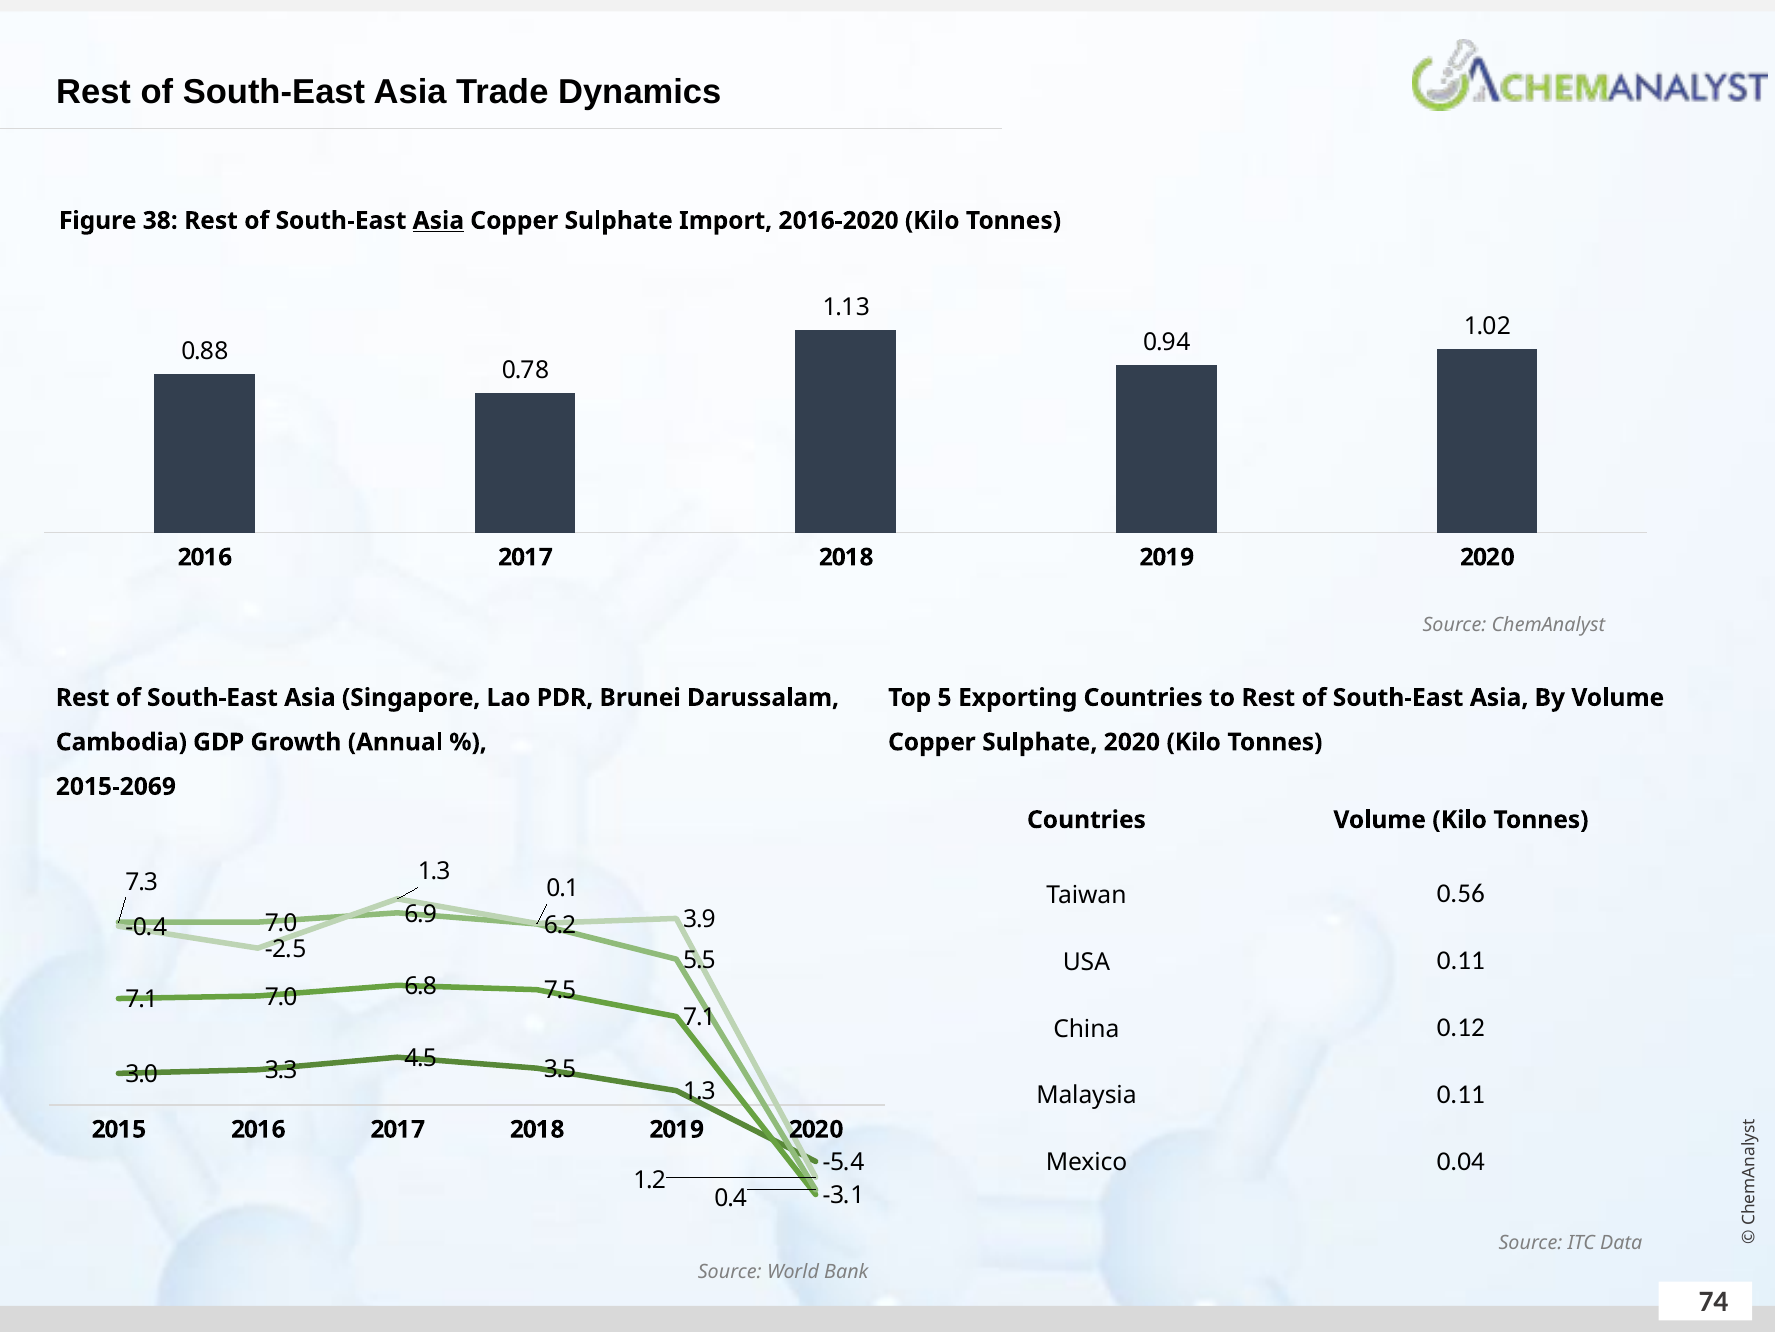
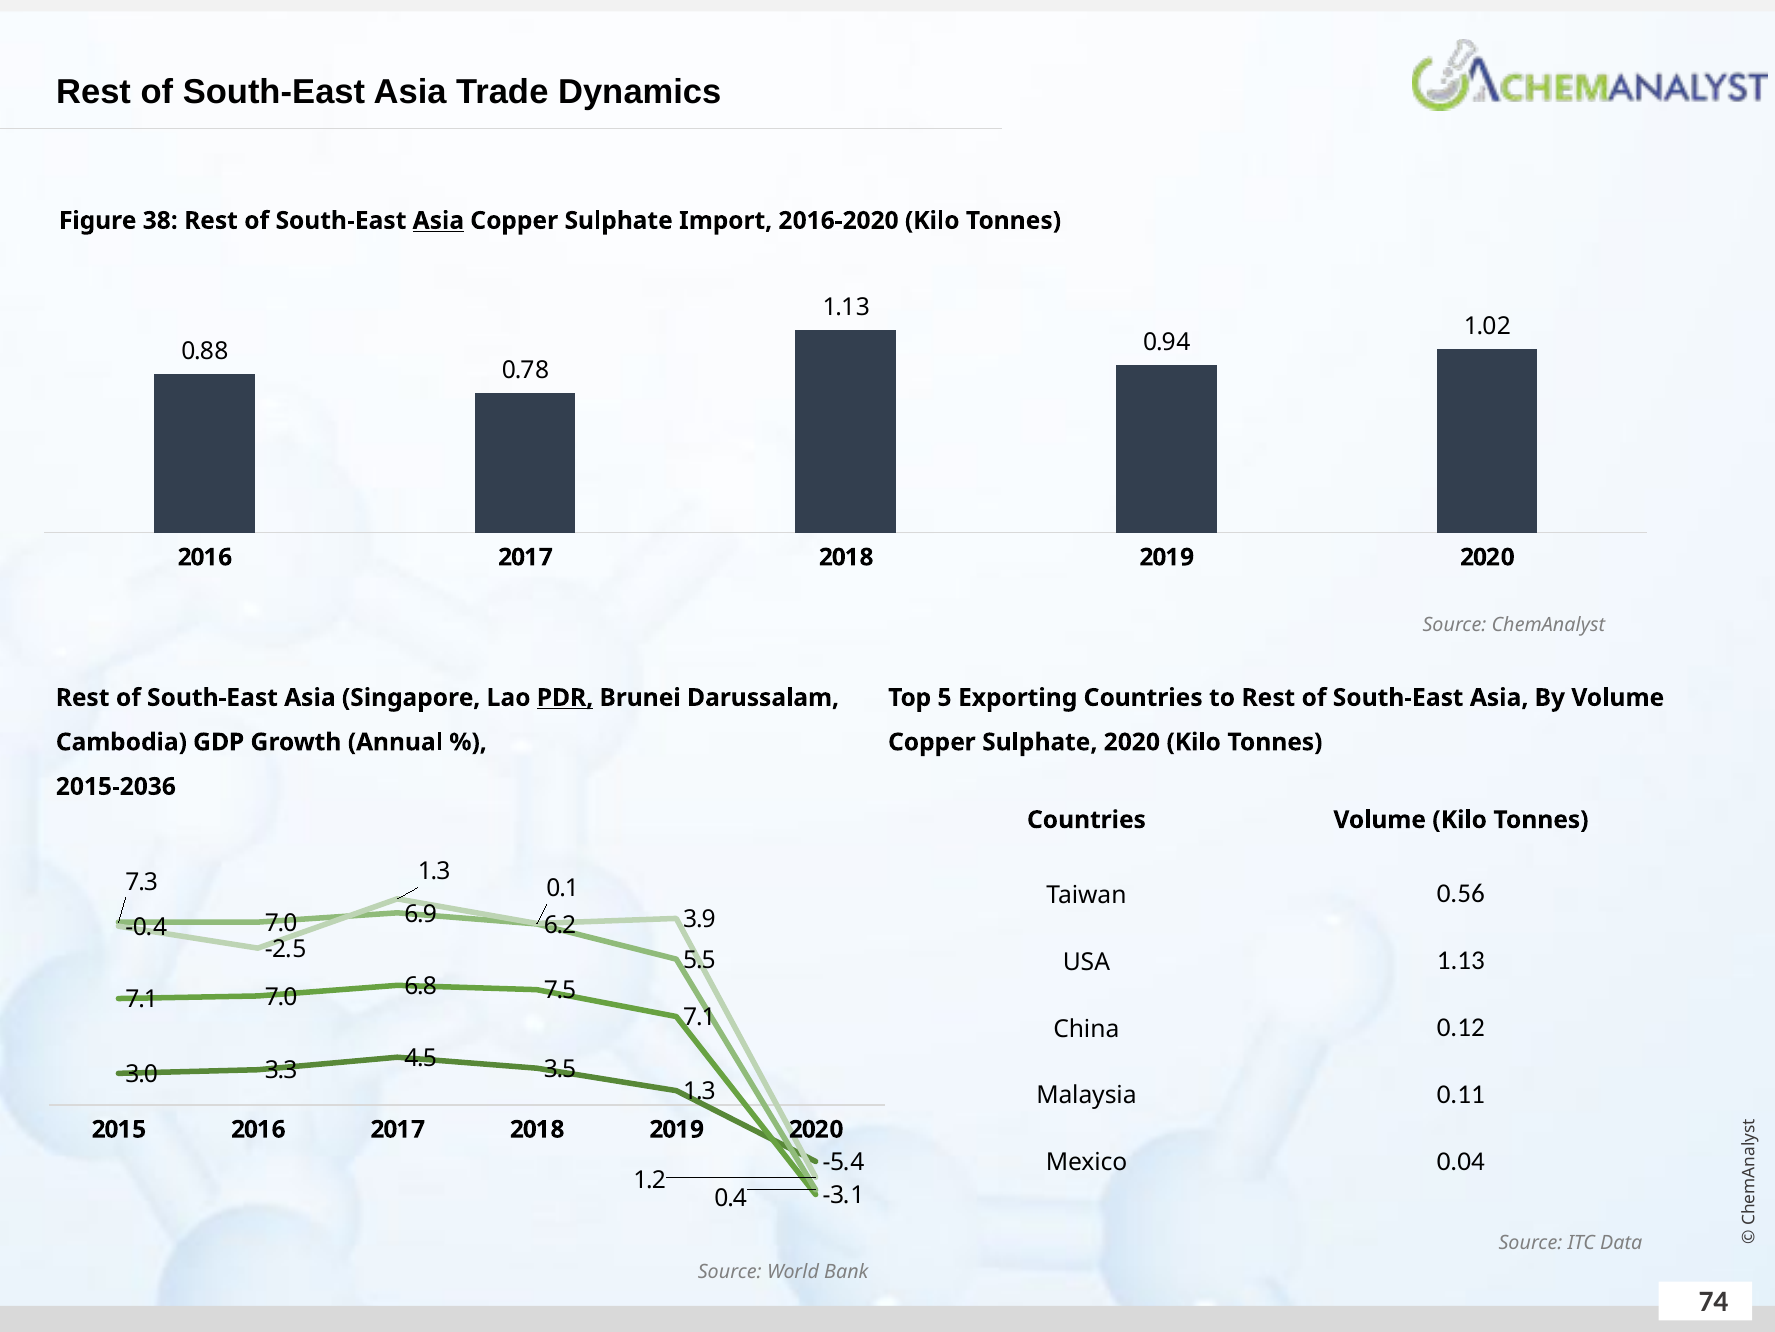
PDR underline: none -> present (565, 697)
2015-2069: 2015-2069 -> 2015-2036 (116, 786)
USA 0.11: 0.11 -> 1.13 (1461, 960)
